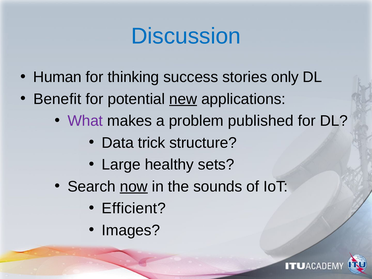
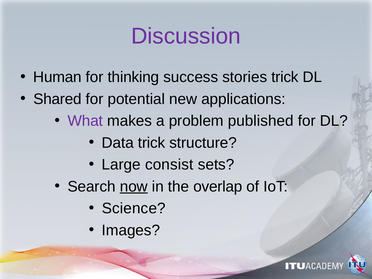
Discussion colour: blue -> purple (186, 36)
stories only: only -> trick (285, 77)
Benefit: Benefit -> Shared (57, 99)
new underline: present -> none (183, 99)
healthy: healthy -> consist (169, 165)
sounds: sounds -> overlap (218, 187)
Efficient: Efficient -> Science (134, 208)
